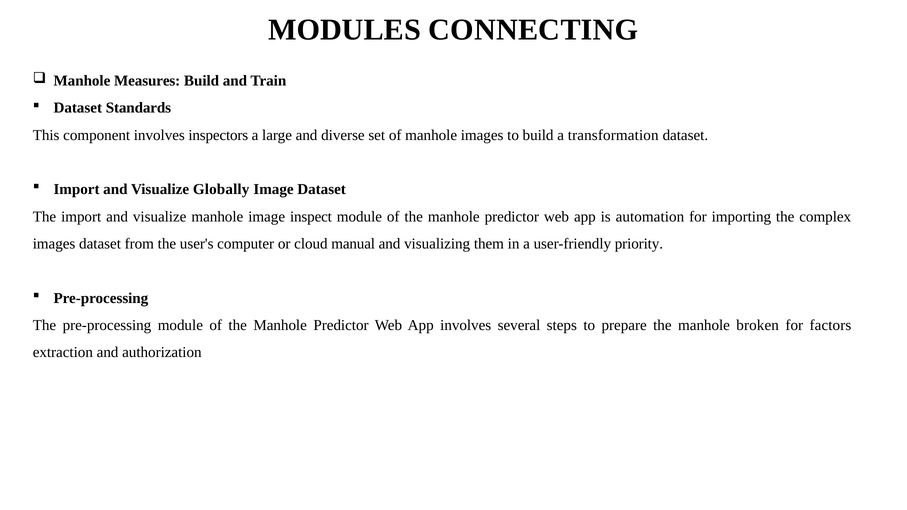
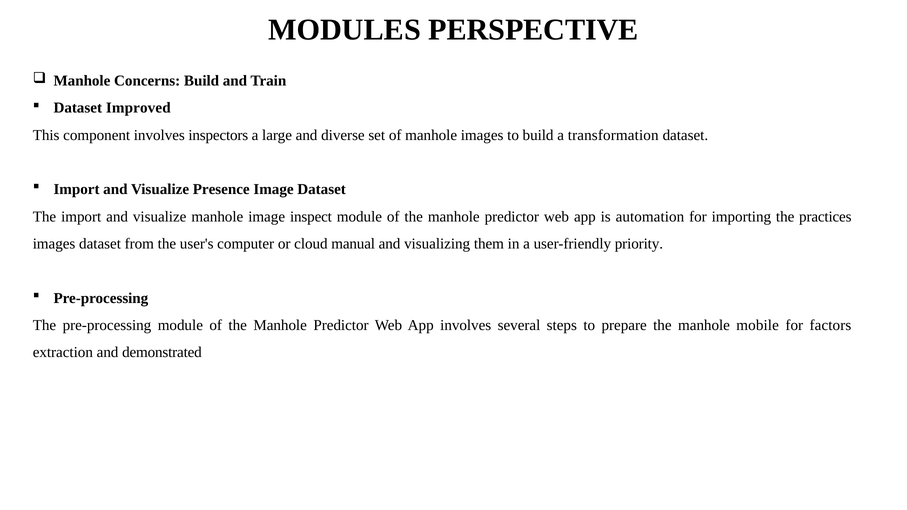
CONNECTING: CONNECTING -> PERSPECTIVE (534, 30)
Measures: Measures -> Concerns (147, 81)
Standards: Standards -> Improved (138, 108)
Globally: Globally -> Presence (221, 190)
complex: complex -> practices (825, 217)
broken: broken -> mobile (758, 325)
authorization: authorization -> demonstrated (162, 352)
